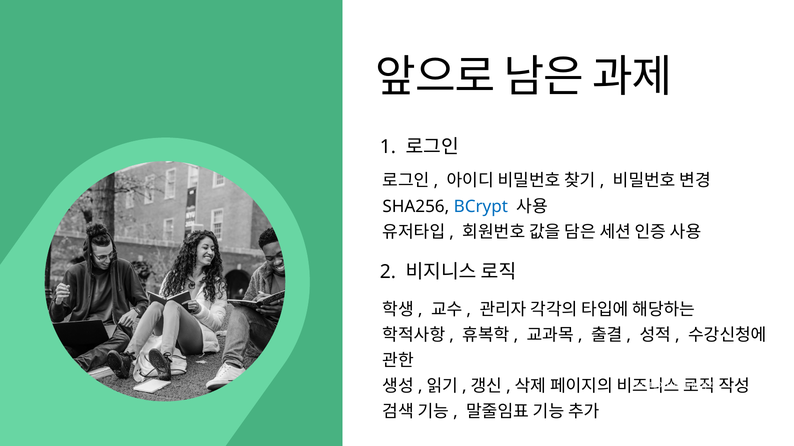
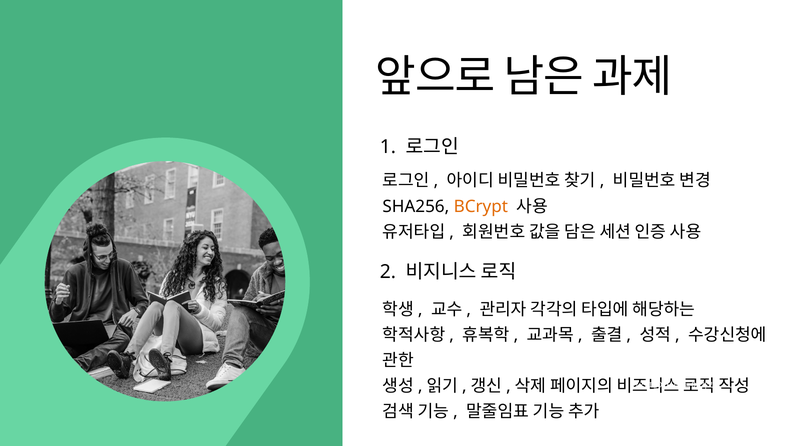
BCrypt colour: blue -> orange (481, 207)
